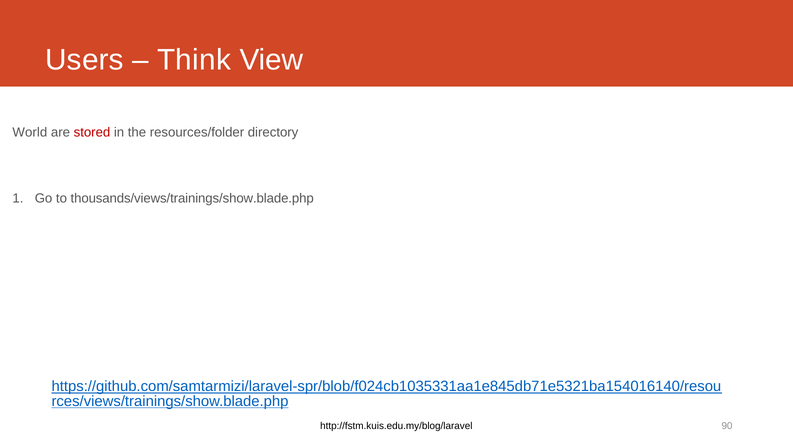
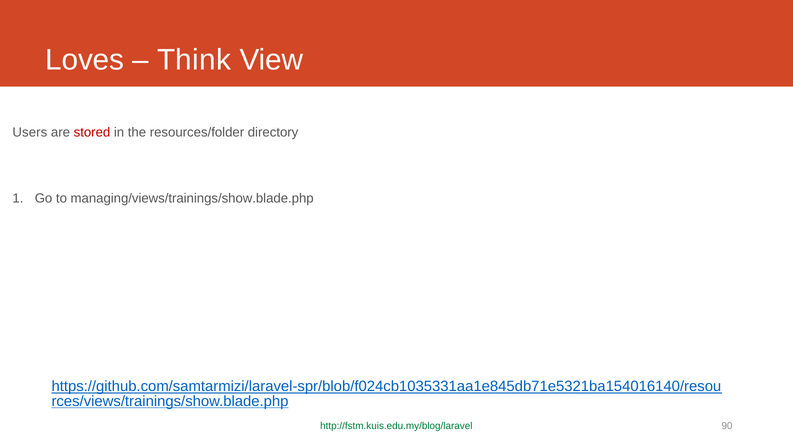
Users: Users -> Loves (85, 60)
World: World -> Users (30, 132)
thousands/views/trainings/show.blade.php: thousands/views/trainings/show.blade.php -> managing/views/trainings/show.blade.php (192, 198)
http://fstm.kuis.edu.my/blog/laravel colour: black -> green (396, 426)
